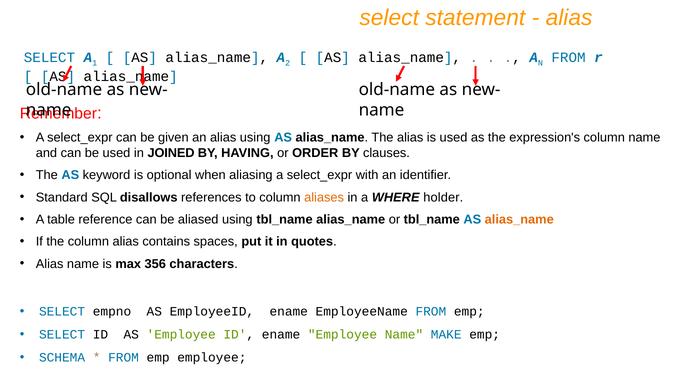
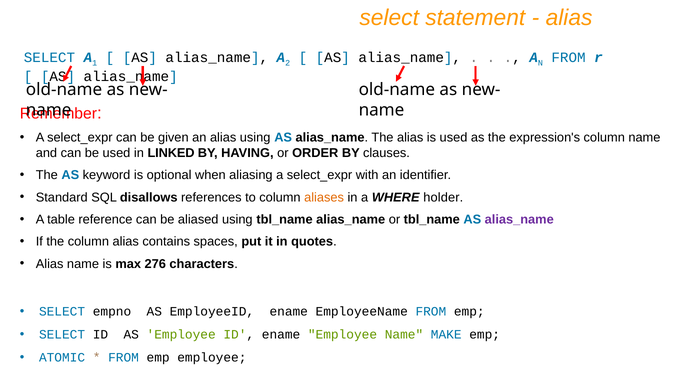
JOINED: JOINED -> LINKED (171, 153)
alias_name colour: orange -> purple (519, 220)
356: 356 -> 276 (155, 264)
SCHEMA: SCHEMA -> ATOMIC (62, 358)
